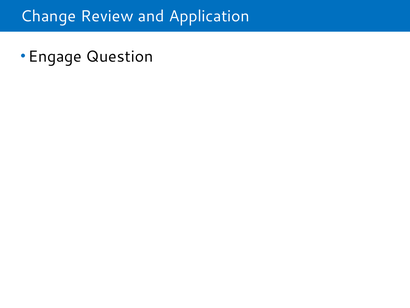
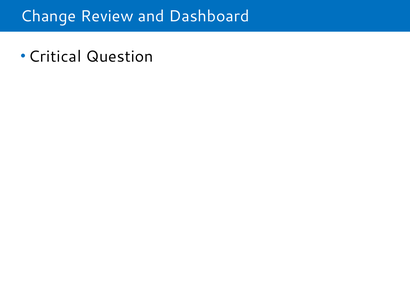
Application: Application -> Dashboard (209, 16)
Engage: Engage -> Critical (55, 56)
